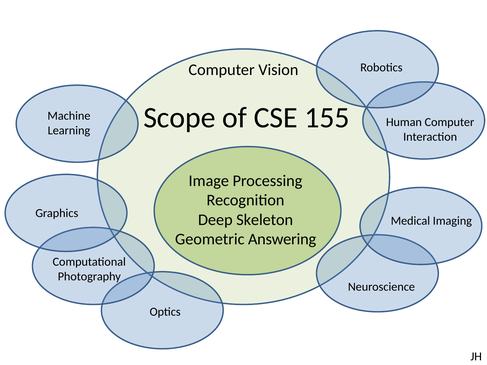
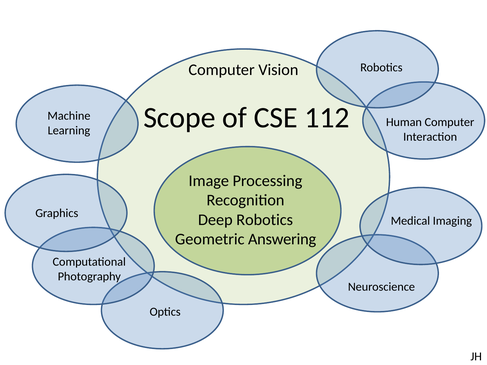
155: 155 -> 112 (327, 118)
Deep Skeleton: Skeleton -> Robotics (265, 220)
